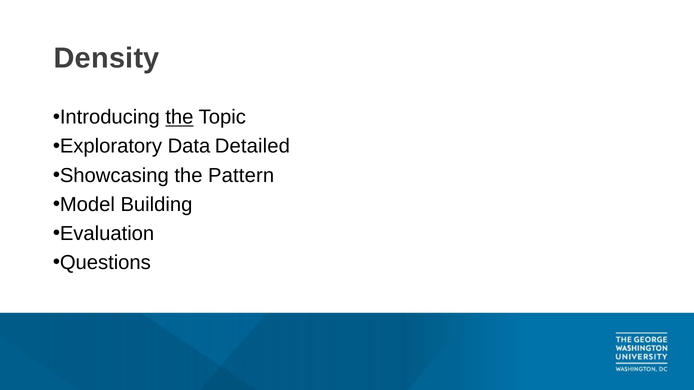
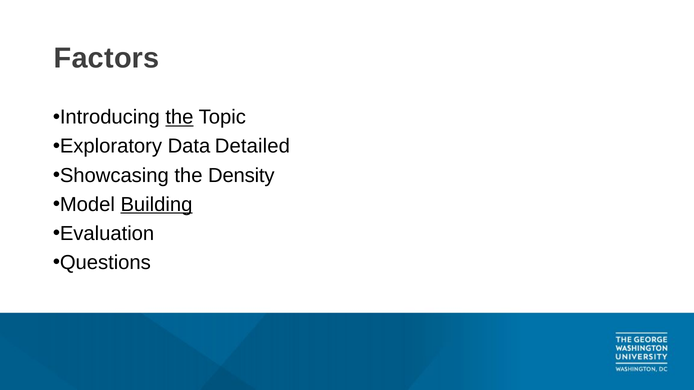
Density: Density -> Factors (107, 58)
Pattern: Pattern -> Density (241, 176)
Building underline: none -> present (156, 205)
